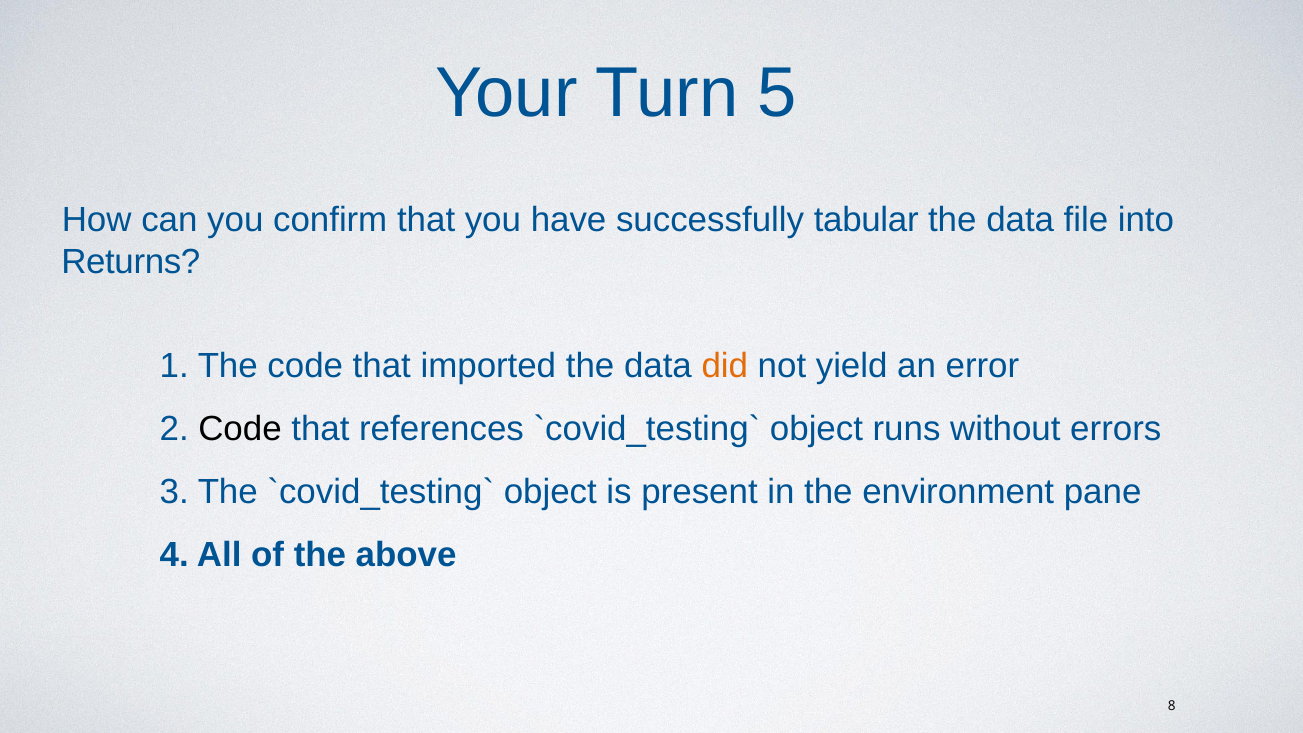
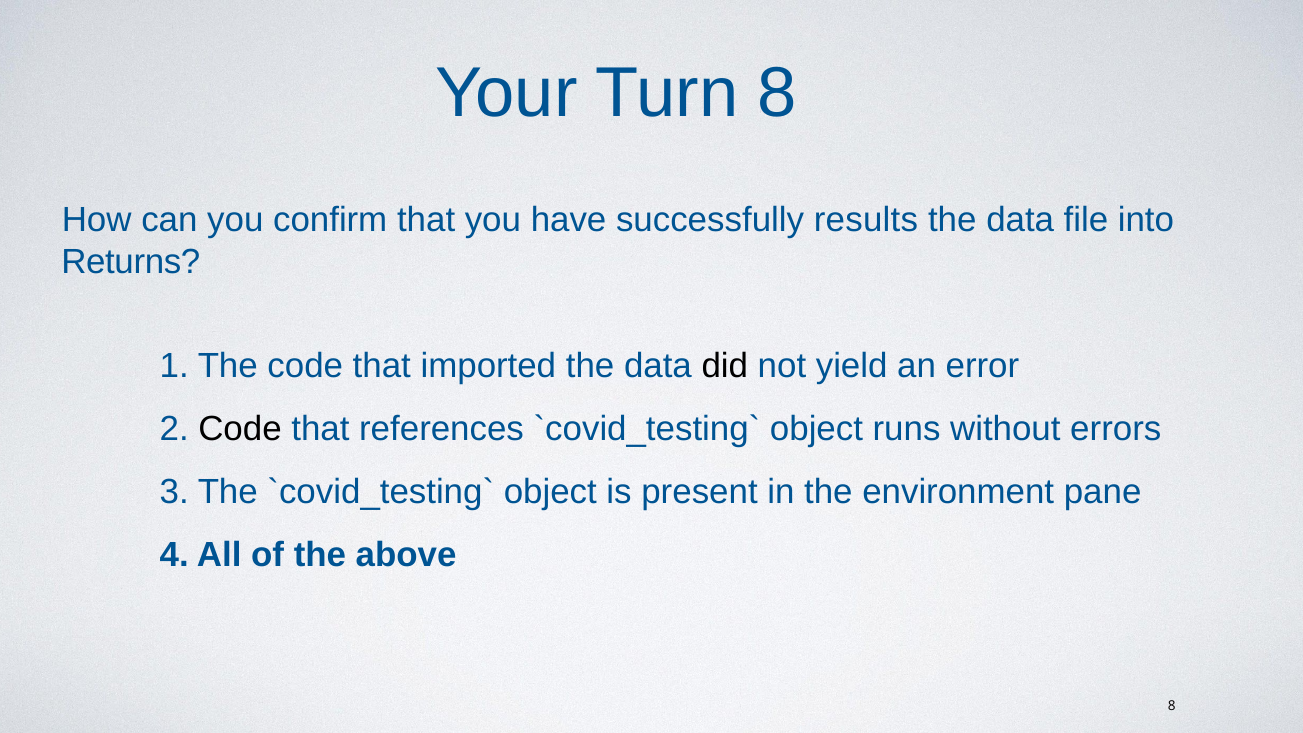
Turn 5: 5 -> 8 (777, 93)
tabular: tabular -> results (866, 220)
did colour: orange -> black (725, 366)
